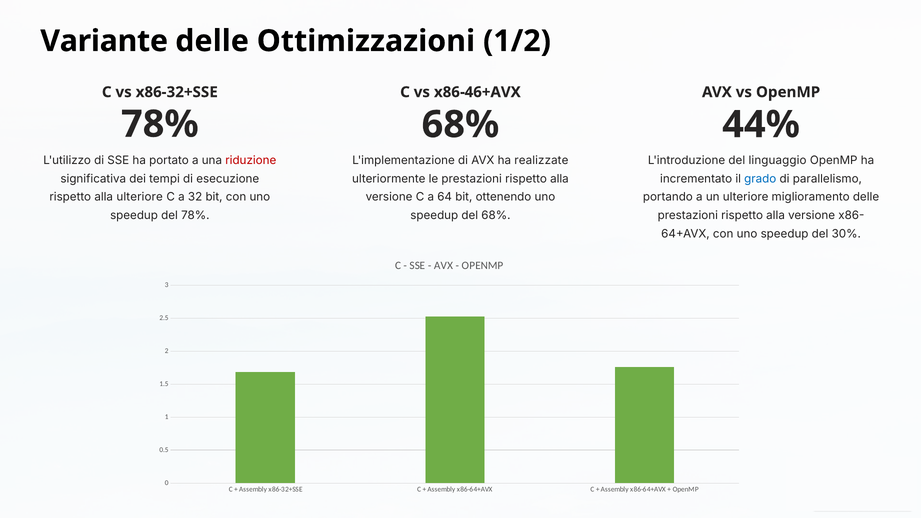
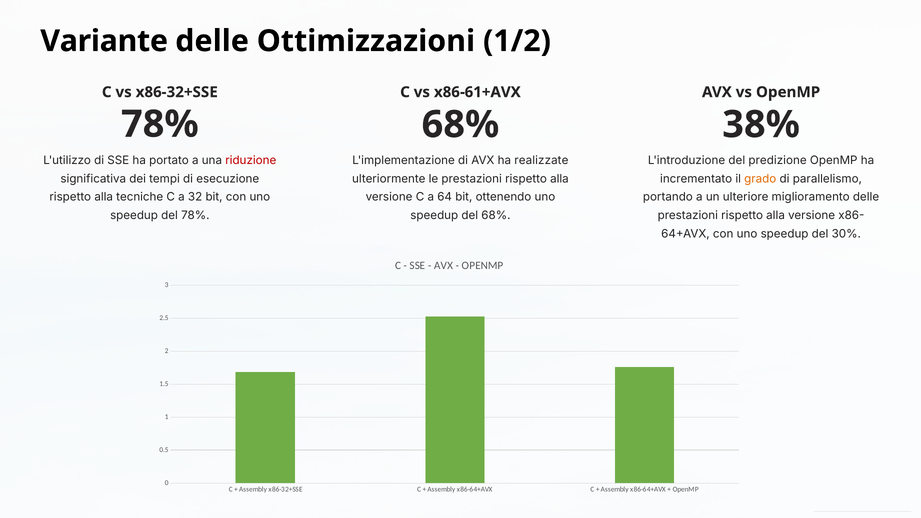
x86-46+AVX: x86-46+AVX -> x86-61+AVX (477, 92)
44%: 44% -> 38% (761, 125)
linguaggio: linguaggio -> predizione (778, 160)
grado colour: blue -> orange (760, 179)
alla ulteriore: ulteriore -> tecniche (140, 197)
